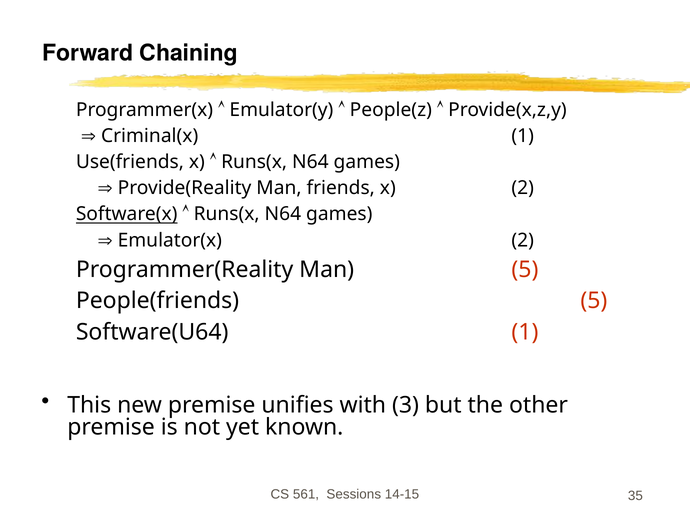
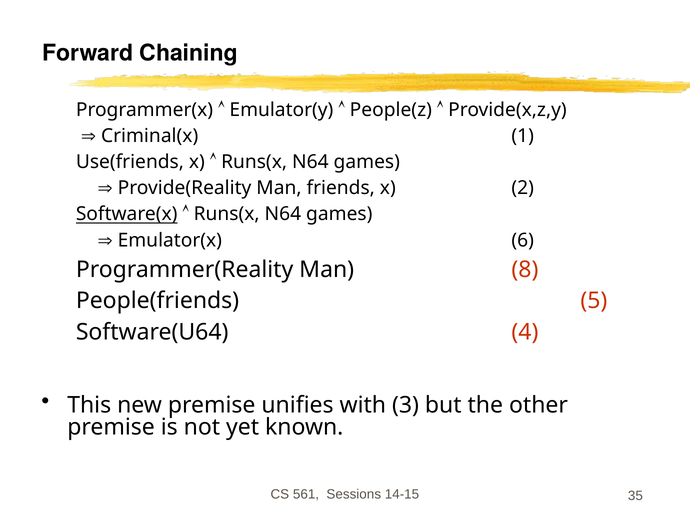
Emulator(x 2: 2 -> 6 (523, 240)
Man 5: 5 -> 8 (525, 269)
Software(U64 1: 1 -> 4 (525, 332)
